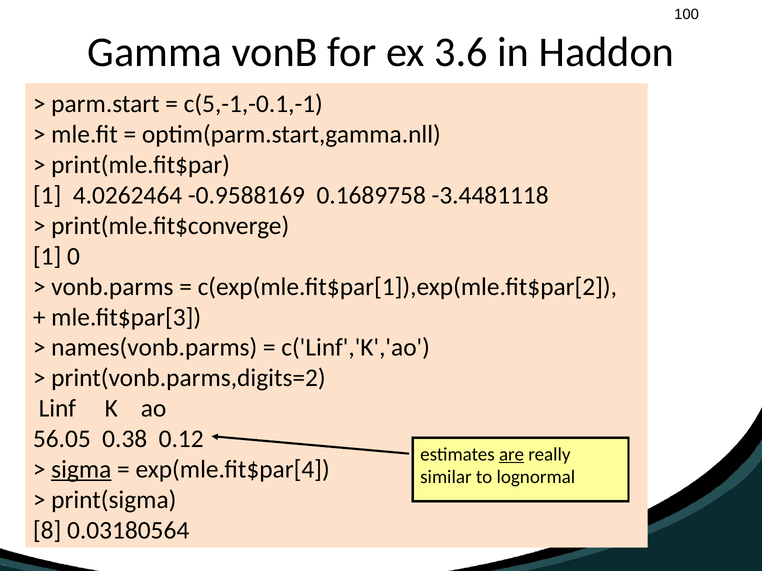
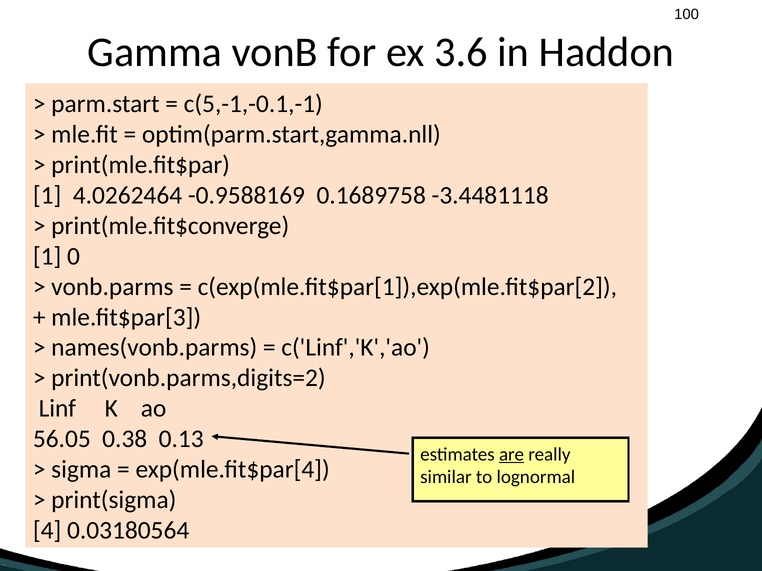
0.12: 0.12 -> 0.13 (181, 439)
sigma underline: present -> none (81, 470)
8: 8 -> 4 (47, 531)
